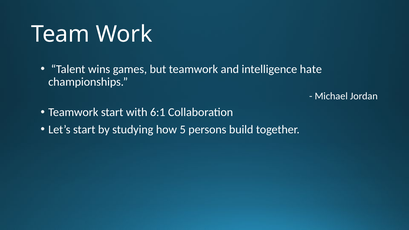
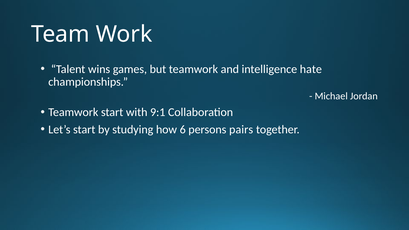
6:1: 6:1 -> 9:1 (158, 112)
5: 5 -> 6 (183, 129)
build: build -> pairs (241, 129)
